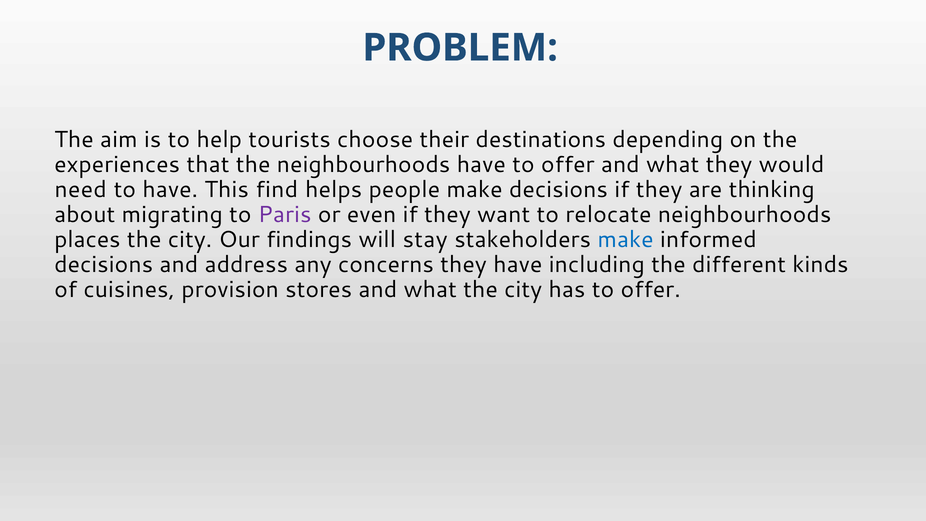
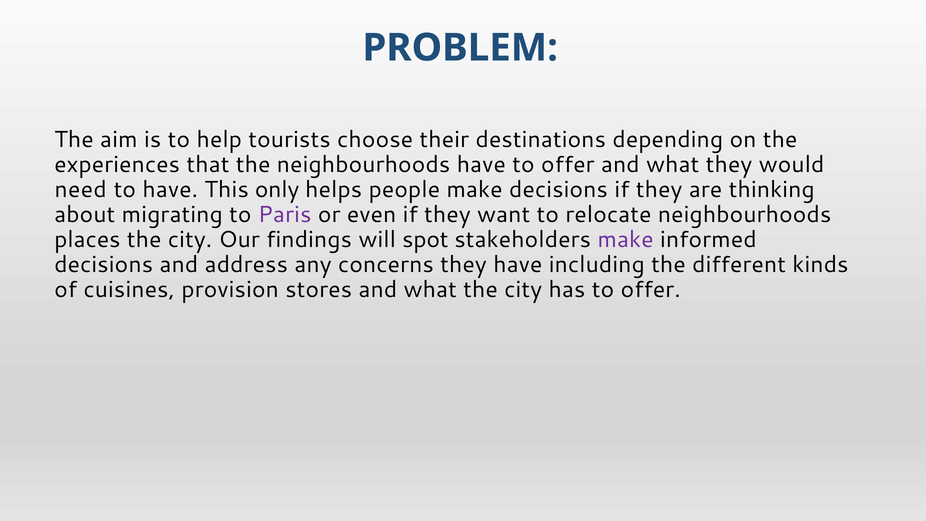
find: find -> only (277, 190)
stay: stay -> spot (425, 240)
make colour: blue -> purple (626, 240)
